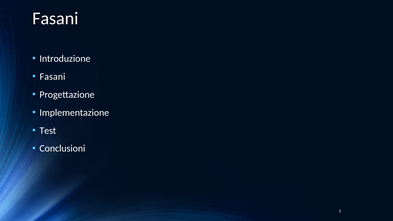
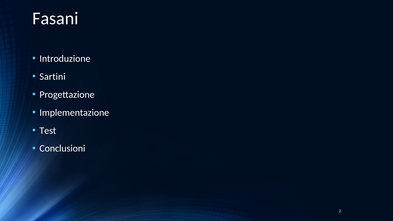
Fasani: Fasani -> Sartini (53, 77)
